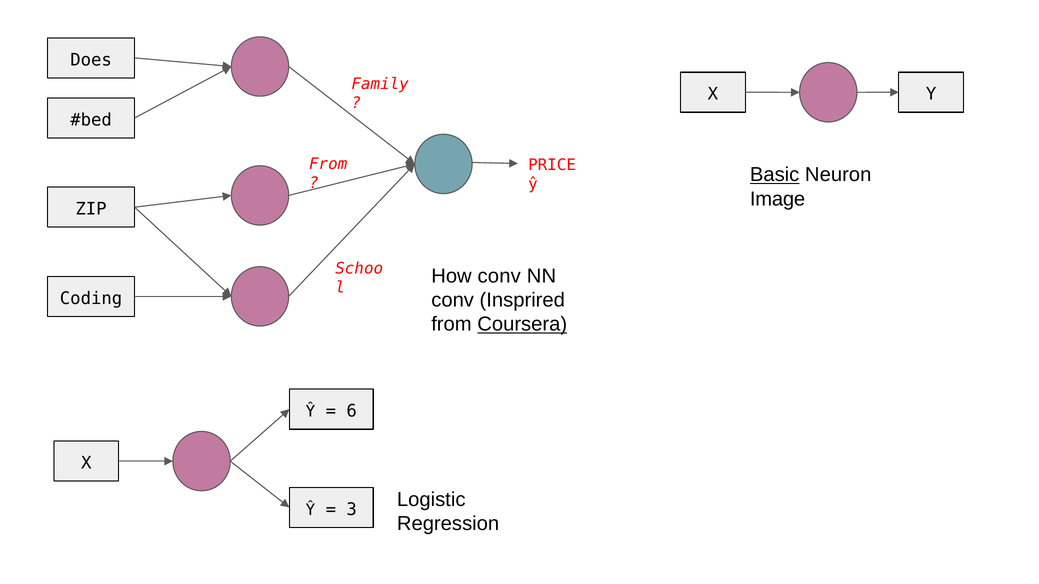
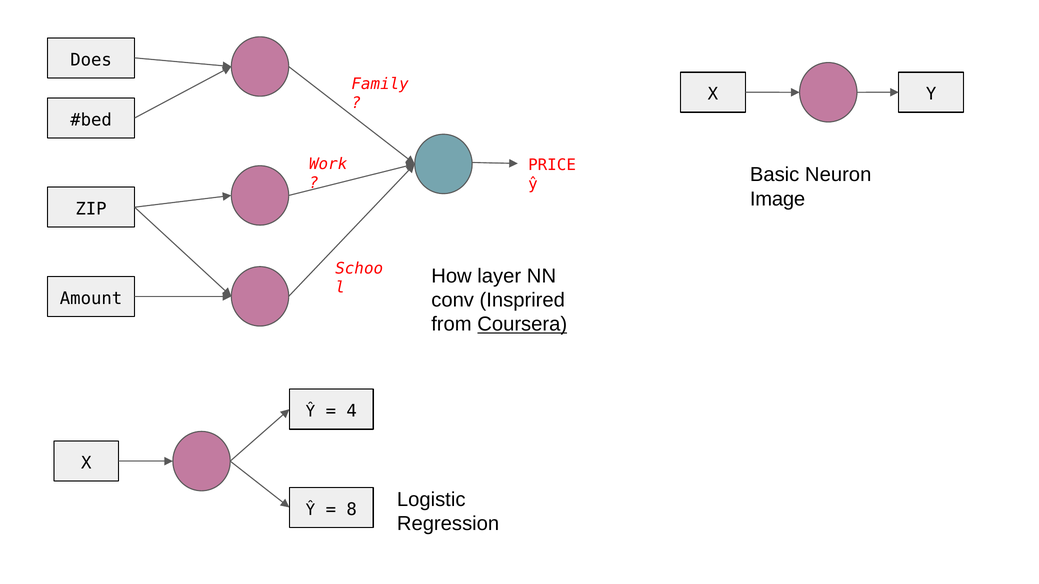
From: From -> Work (328, 164)
Basic underline: present -> none (775, 175)
How conv: conv -> layer (499, 276)
Coding: Coding -> Amount (91, 299)
6: 6 -> 4 (352, 411)
3: 3 -> 8 (352, 510)
